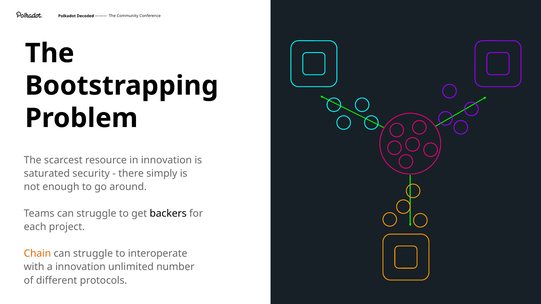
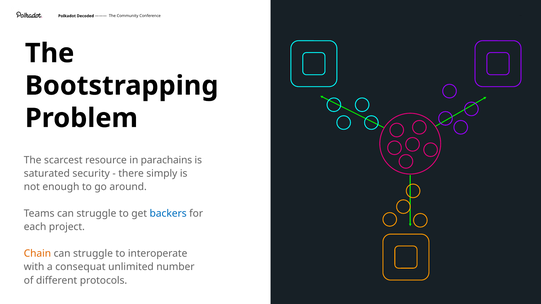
in innovation: innovation -> parachains (166, 160)
backers colour: black -> blue (168, 214)
a innovation: innovation -> consequat (80, 267)
